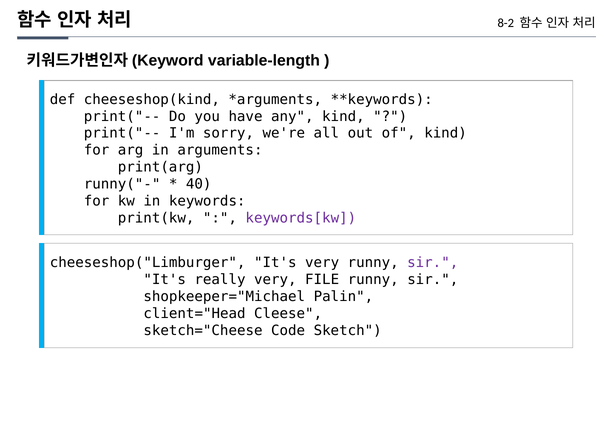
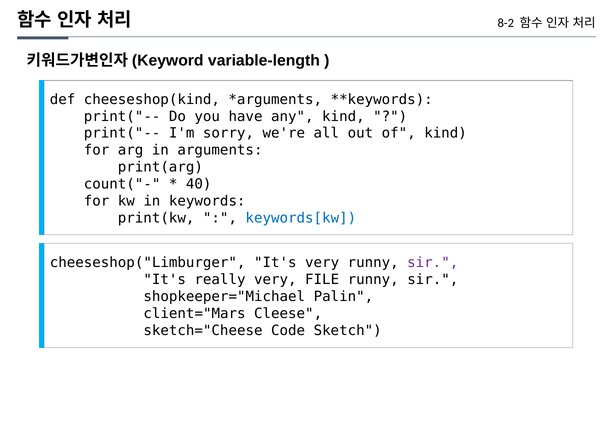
runny("-: runny("- -> count("- (122, 184)
keywords[kw colour: purple -> blue (301, 218)
client="Head: client="Head -> client="Mars (195, 314)
